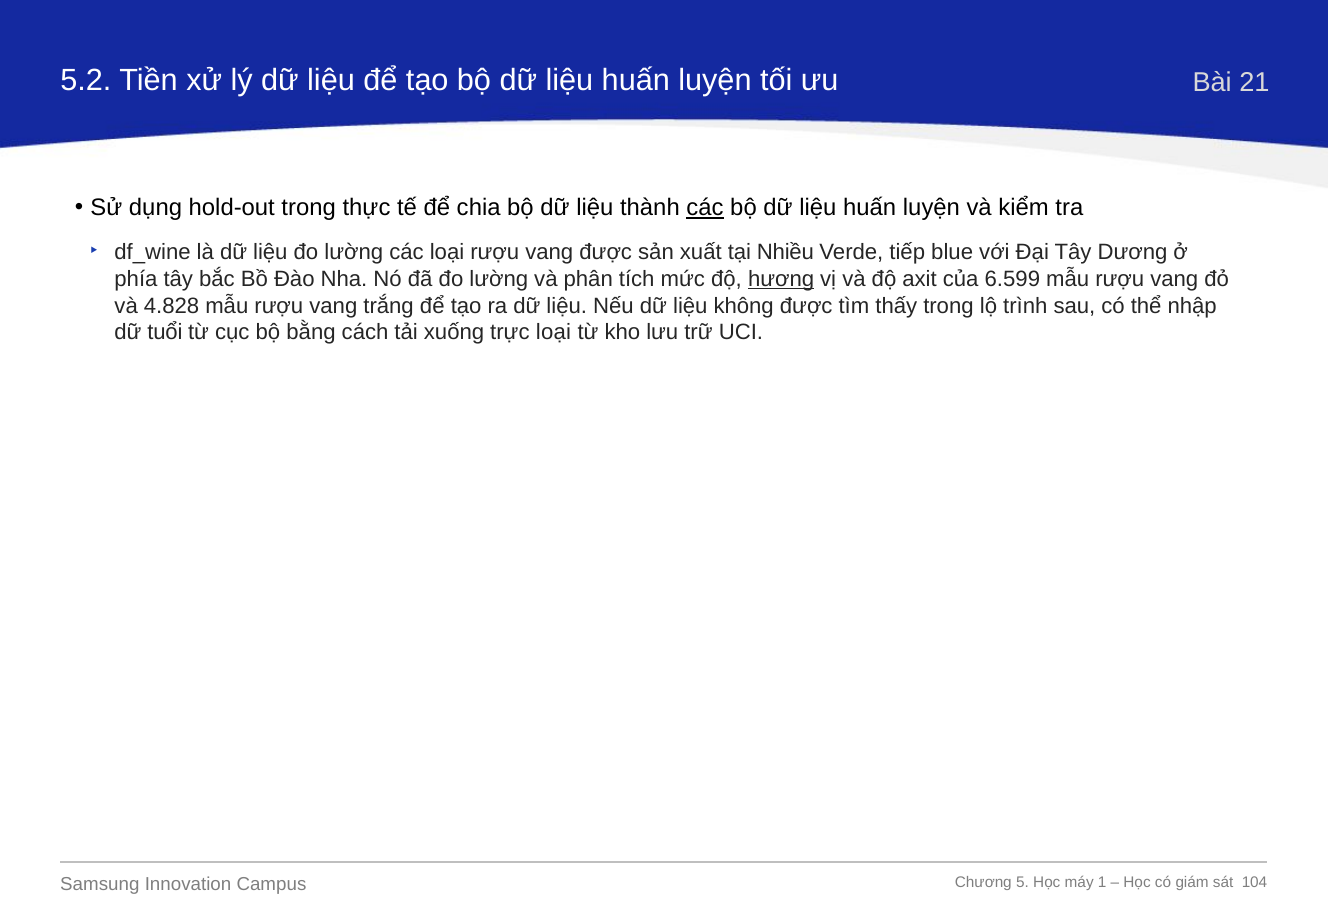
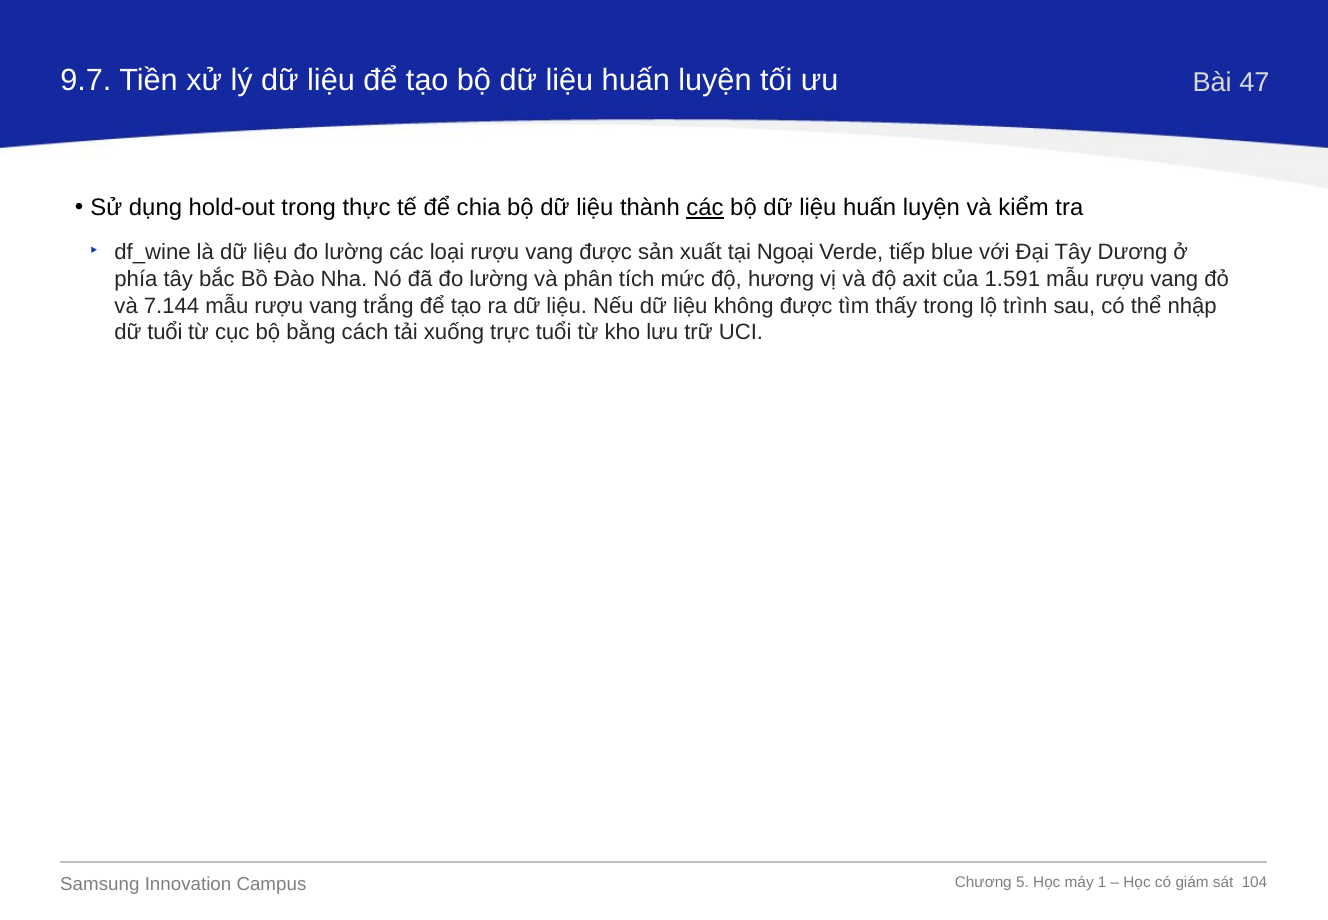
5.2: 5.2 -> 9.7 (86, 81)
21: 21 -> 47 (1254, 83)
Nhiều: Nhiều -> Ngoại (785, 253)
hương underline: present -> none (781, 279)
6.599: 6.599 -> 1.591 (1012, 279)
4.828: 4.828 -> 7.144 (172, 306)
trực loại: loại -> tuổi (554, 332)
